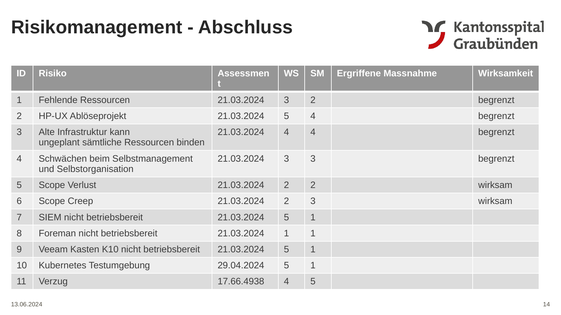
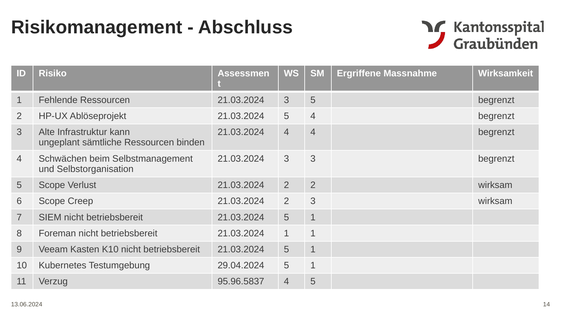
3 2: 2 -> 5 (313, 100)
17.66.4938: 17.66.4938 -> 95.96.5837 (241, 282)
